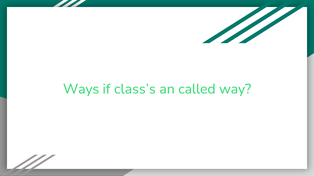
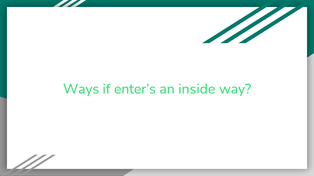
class’s: class’s -> enter’s (135, 89)
called: called -> inside (197, 89)
